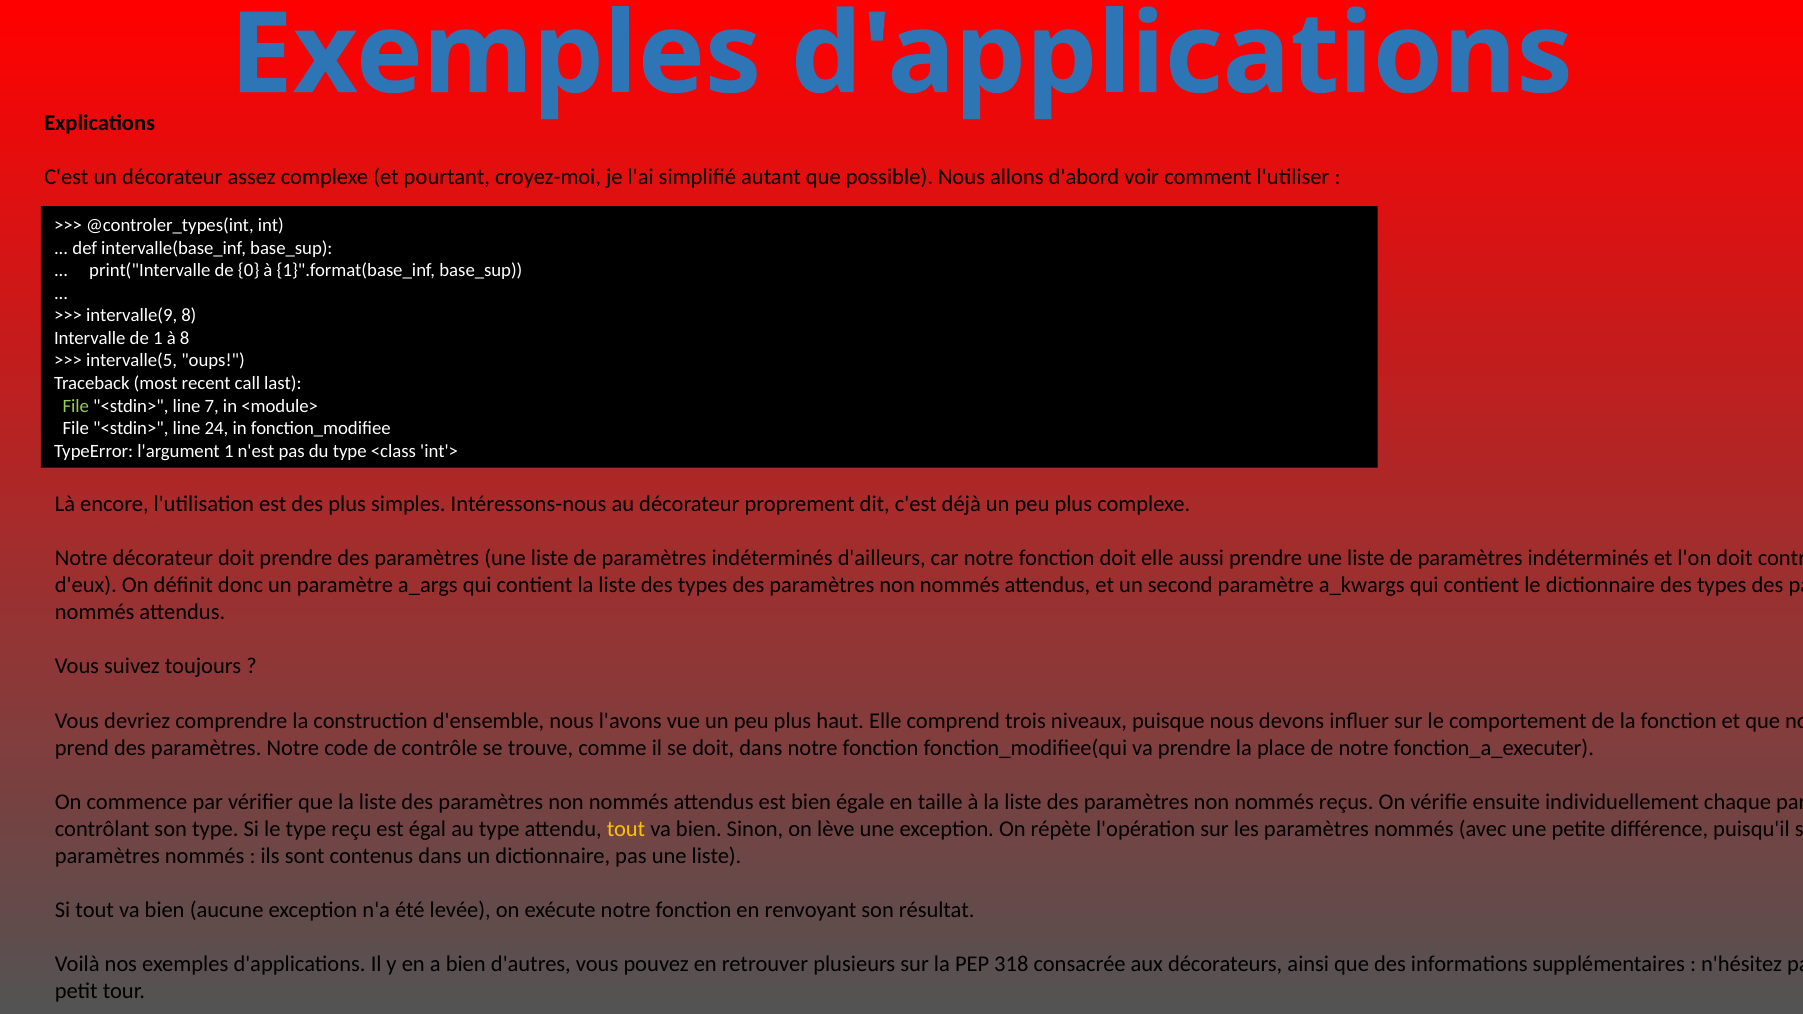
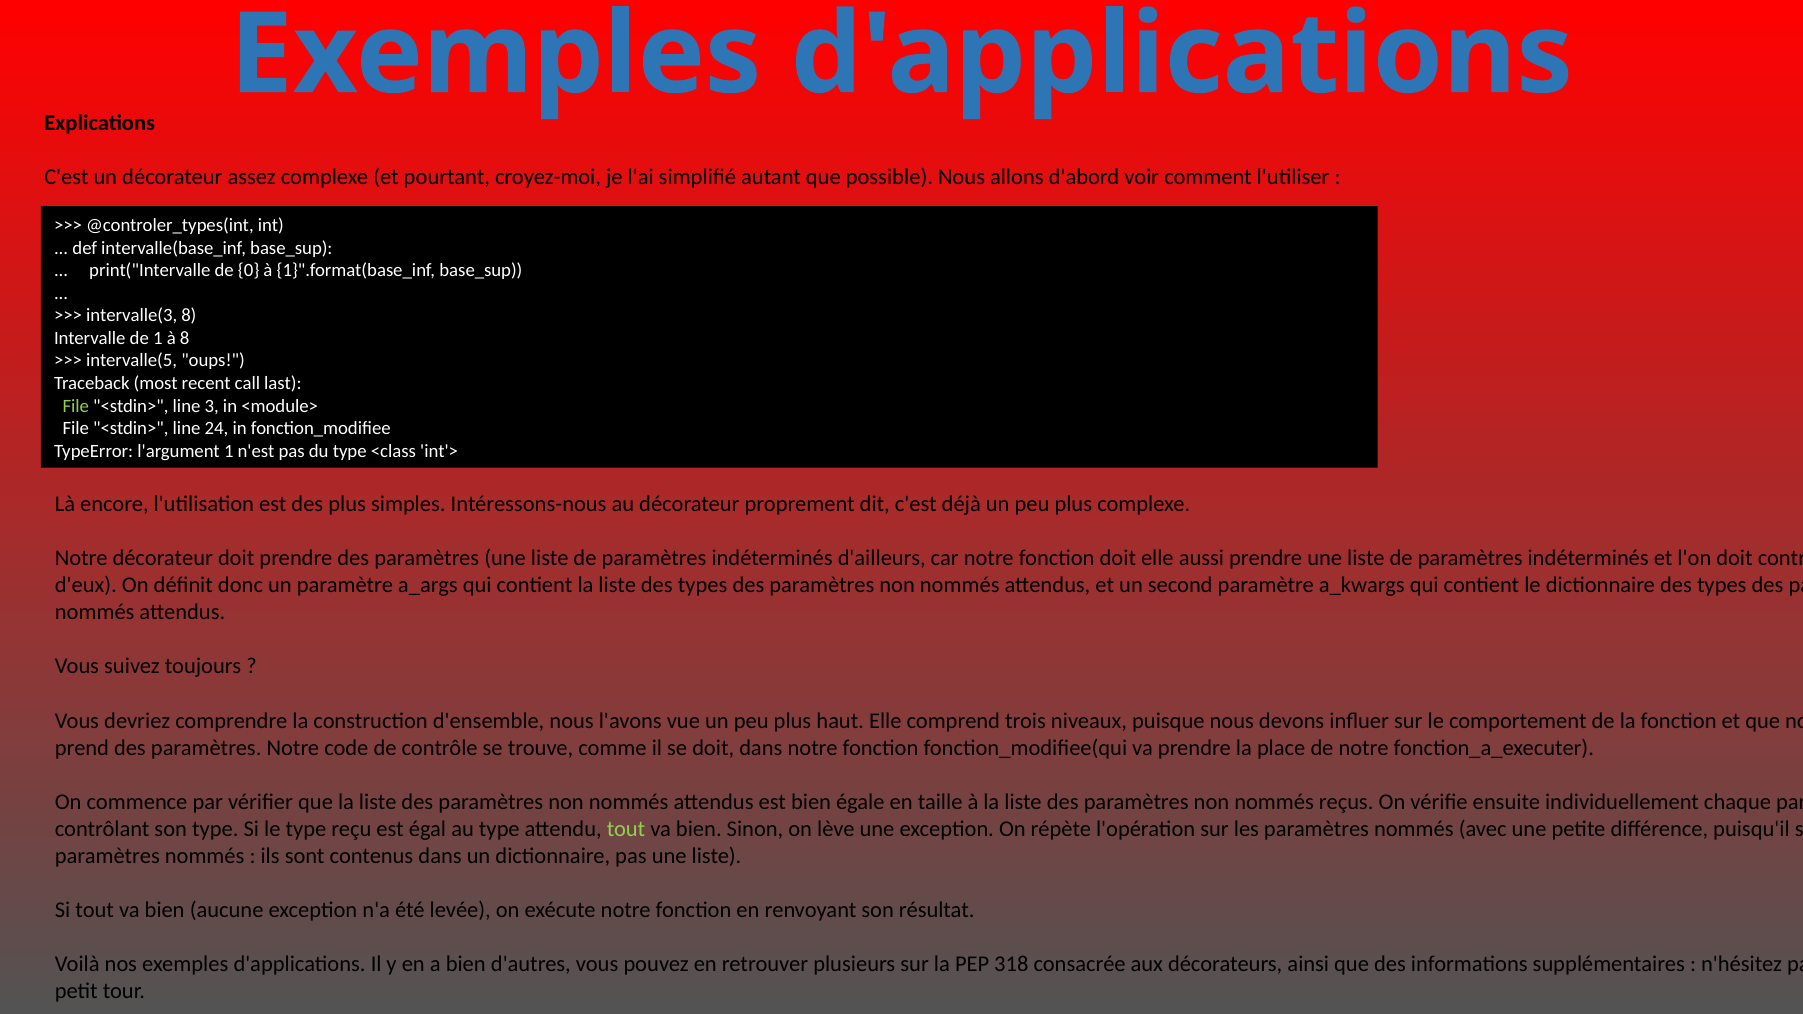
intervalle(9: intervalle(9 -> intervalle(3 (132, 316)
7: 7 -> 3 (212, 406)
tout colour: yellow -> light green (626, 829)
